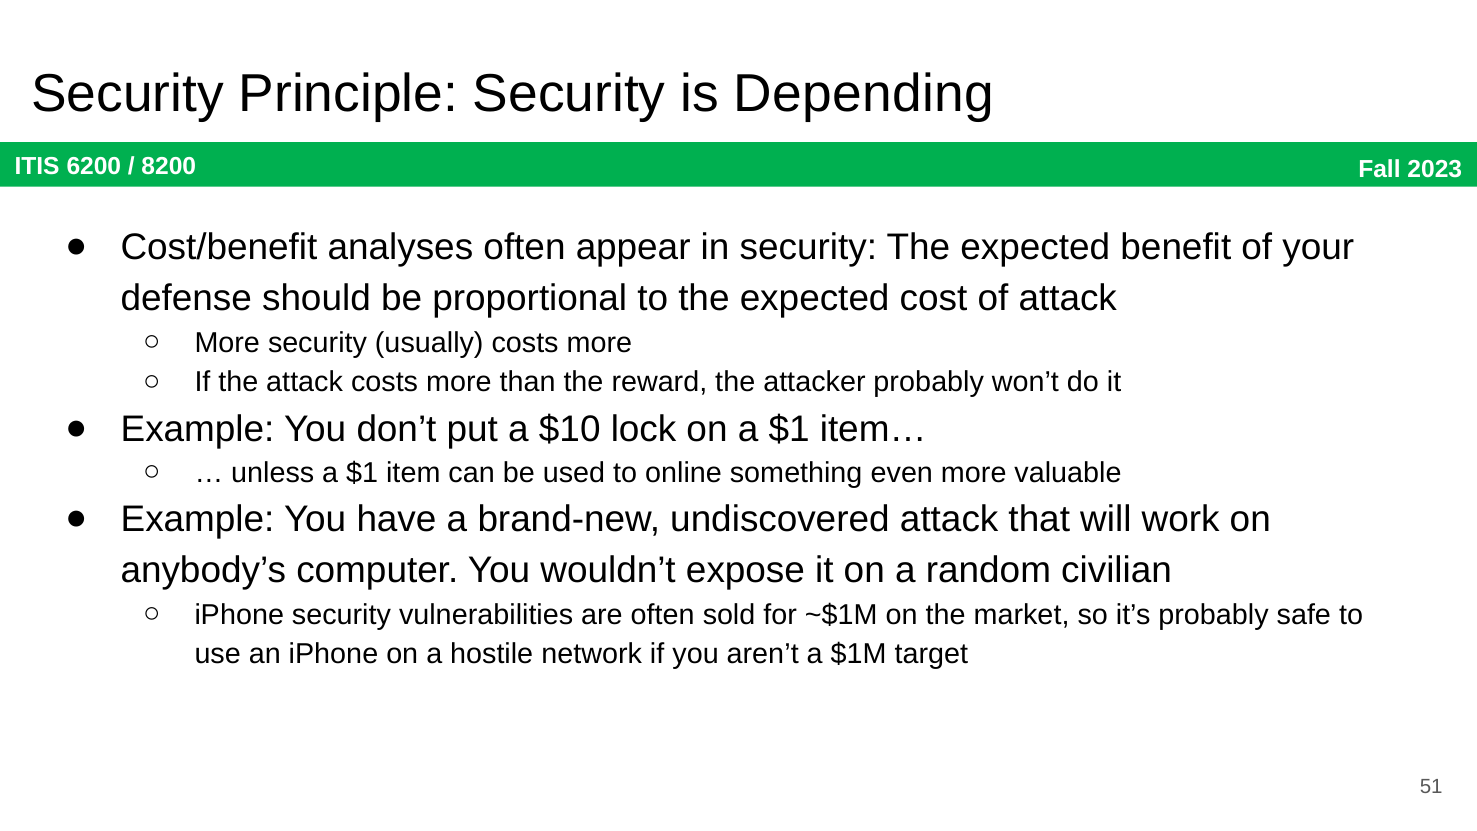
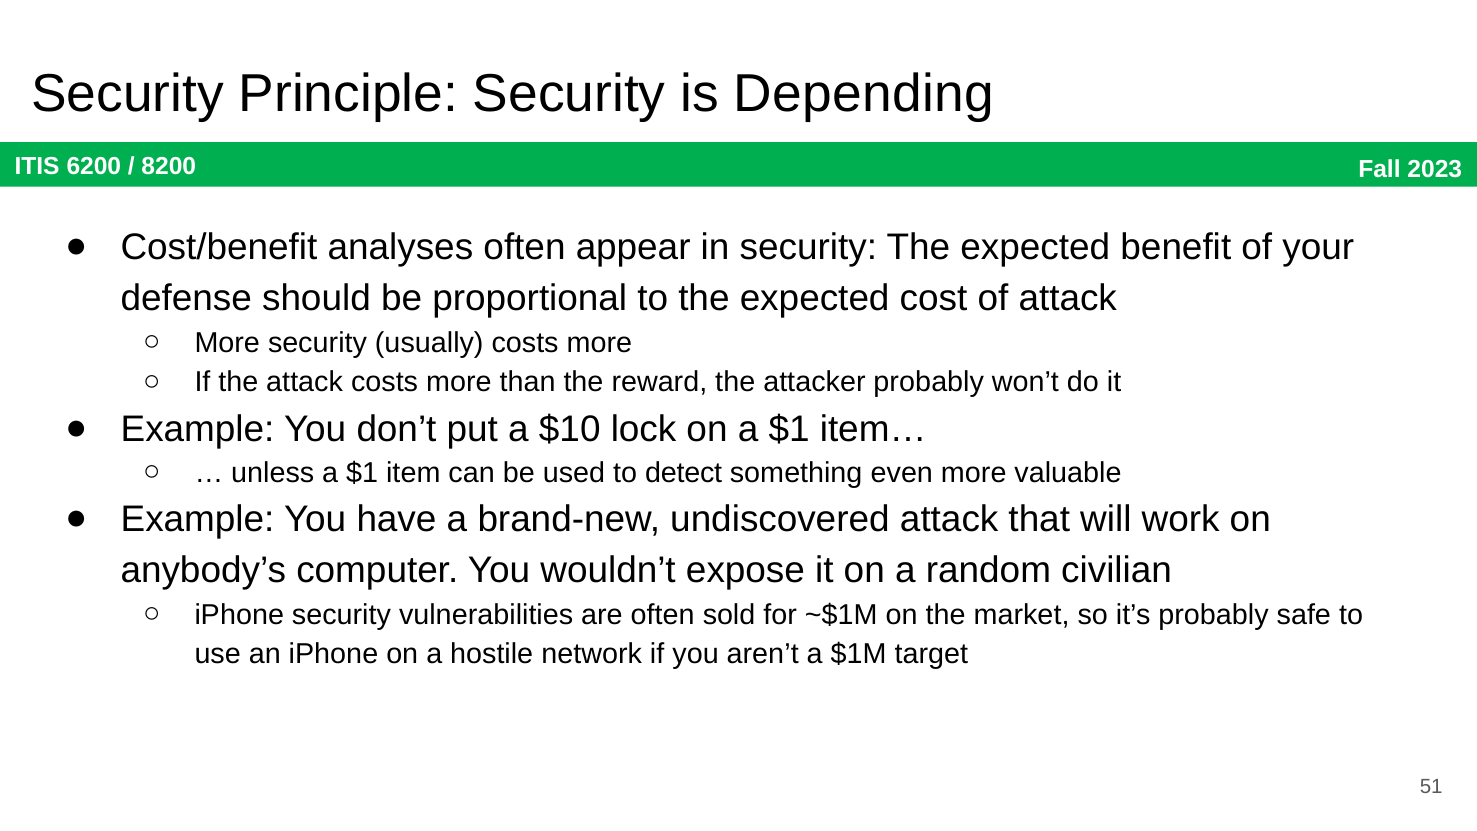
online: online -> detect (684, 473)
